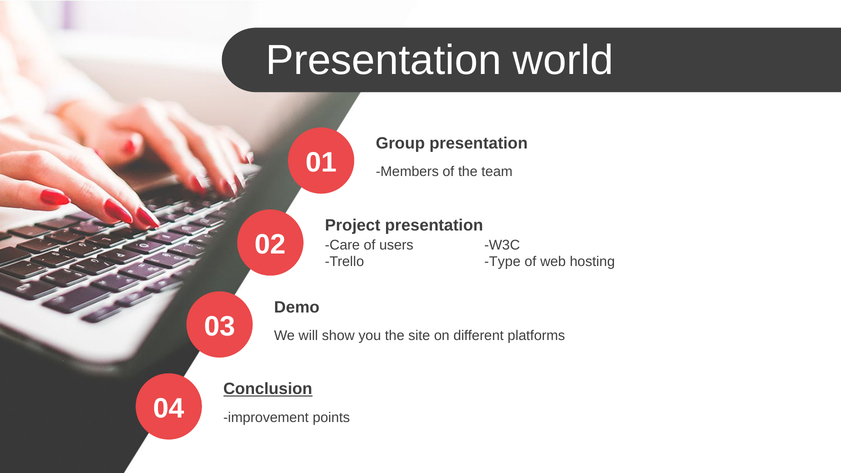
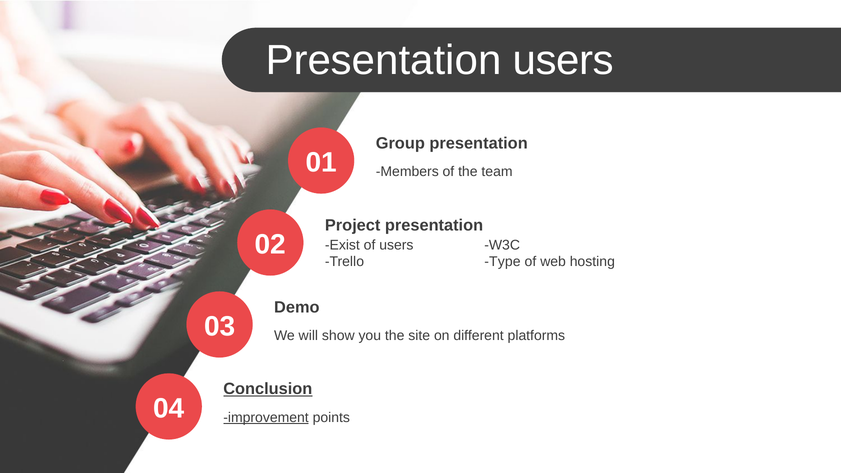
Presentation world: world -> users (563, 61)
Care: Care -> Exist (342, 245)
improvement underline: none -> present (266, 417)
